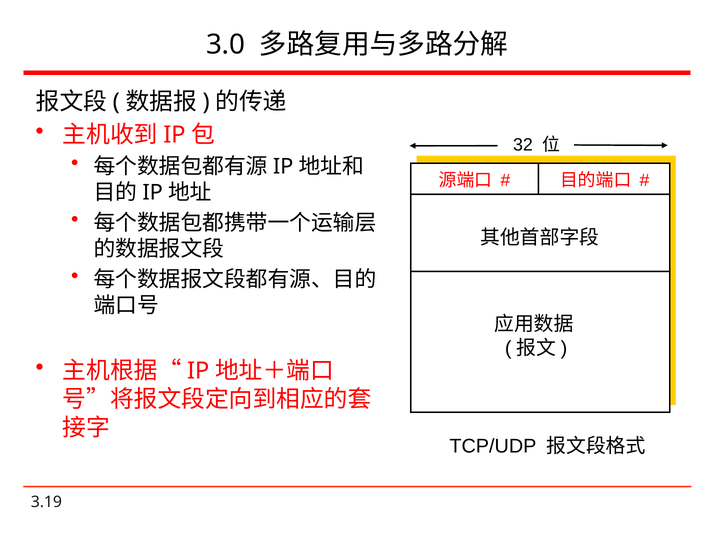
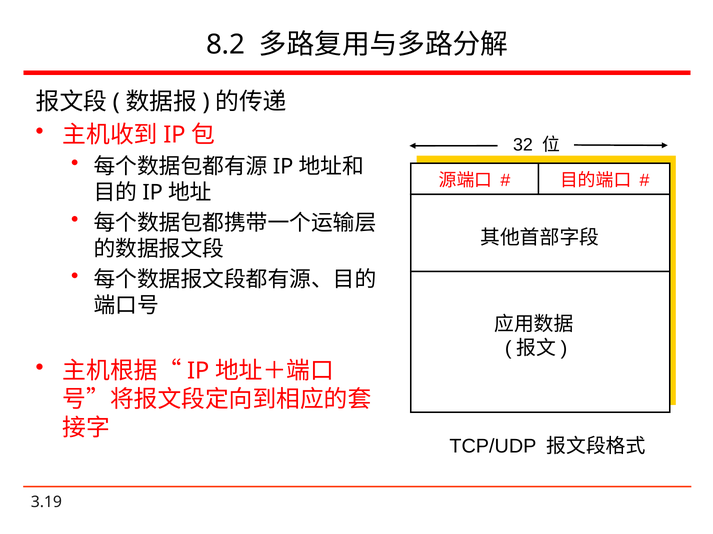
3.0: 3.0 -> 8.2 (226, 45)
